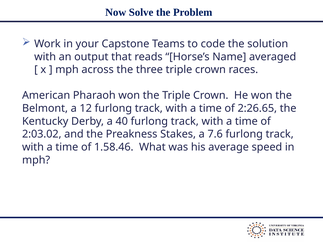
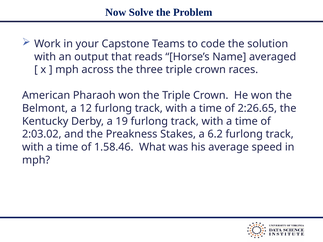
40: 40 -> 19 (122, 121)
7.6: 7.6 -> 6.2 (215, 134)
